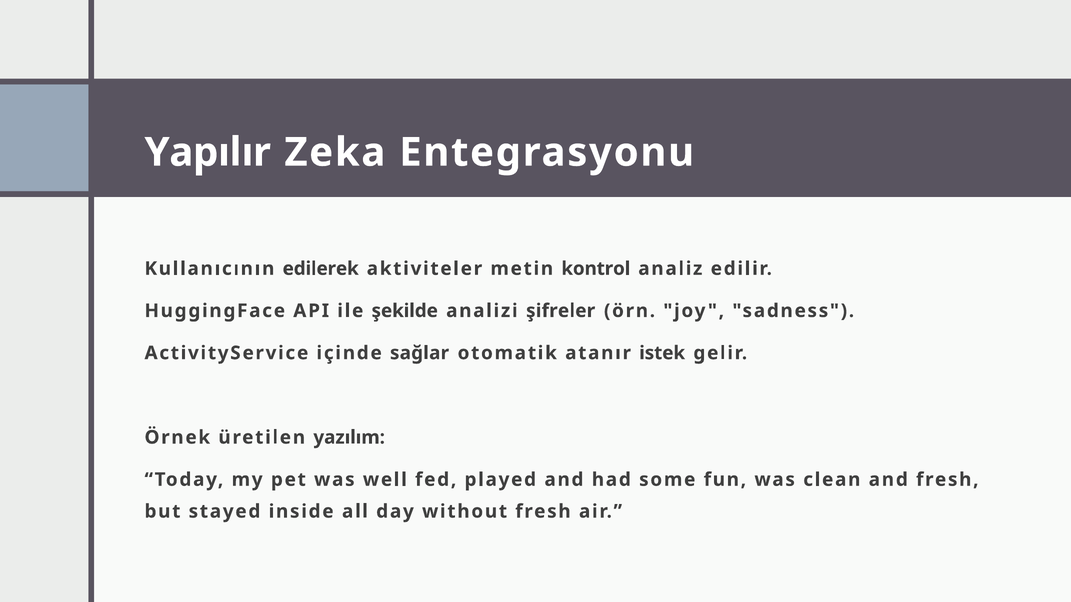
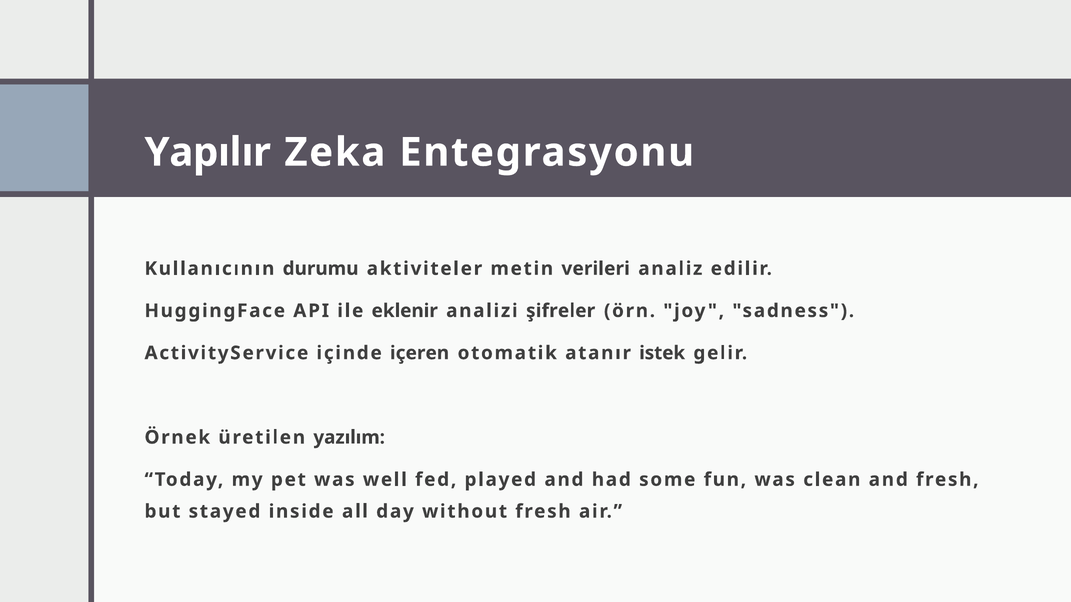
edilerek: edilerek -> durumu (321, 269)
kontrol: kontrol -> verileri (596, 269)
şekilde: şekilde -> eklenir (405, 311)
sağlar: sağlar -> içeren (420, 353)
